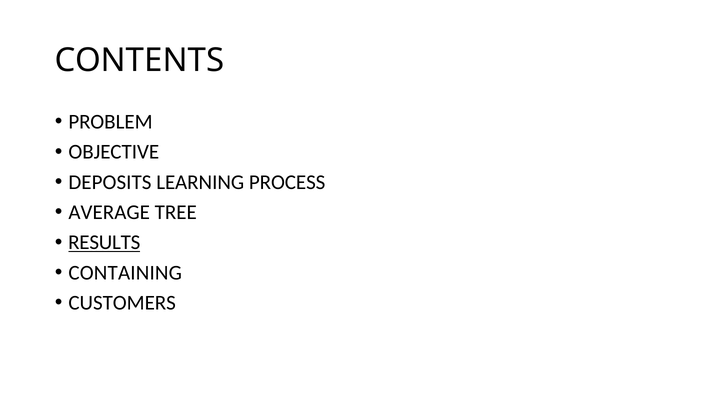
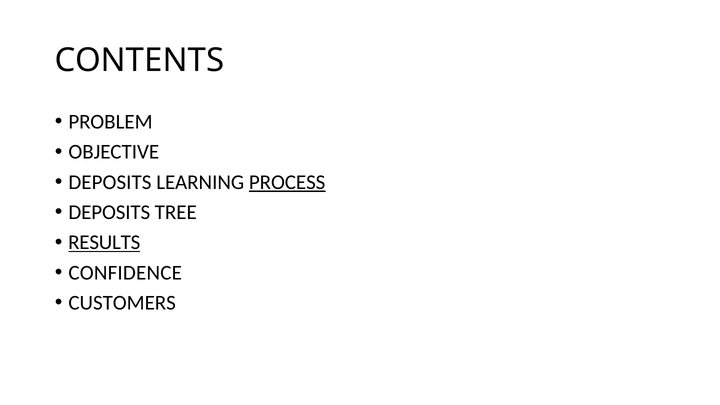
PROCESS underline: none -> present (287, 182)
AVERAGE: AVERAGE -> DEPOSITS (109, 212)
CONTAINING: CONTAINING -> CONFIDENCE (125, 273)
